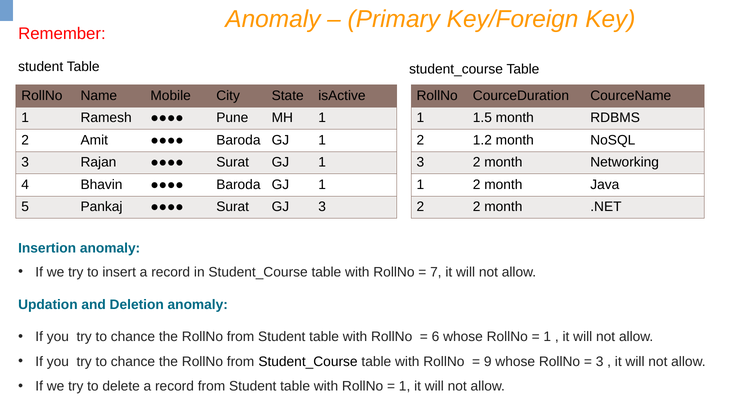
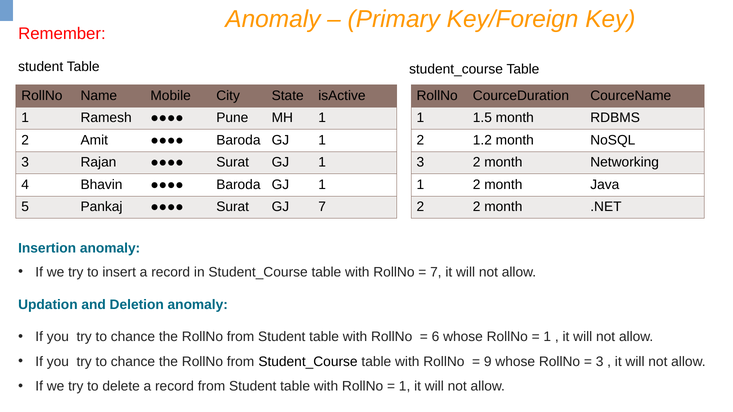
GJ 3: 3 -> 7 (322, 207)
